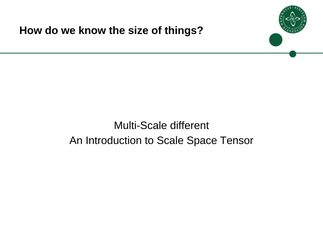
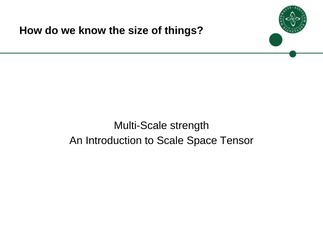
different: different -> strength (190, 126)
